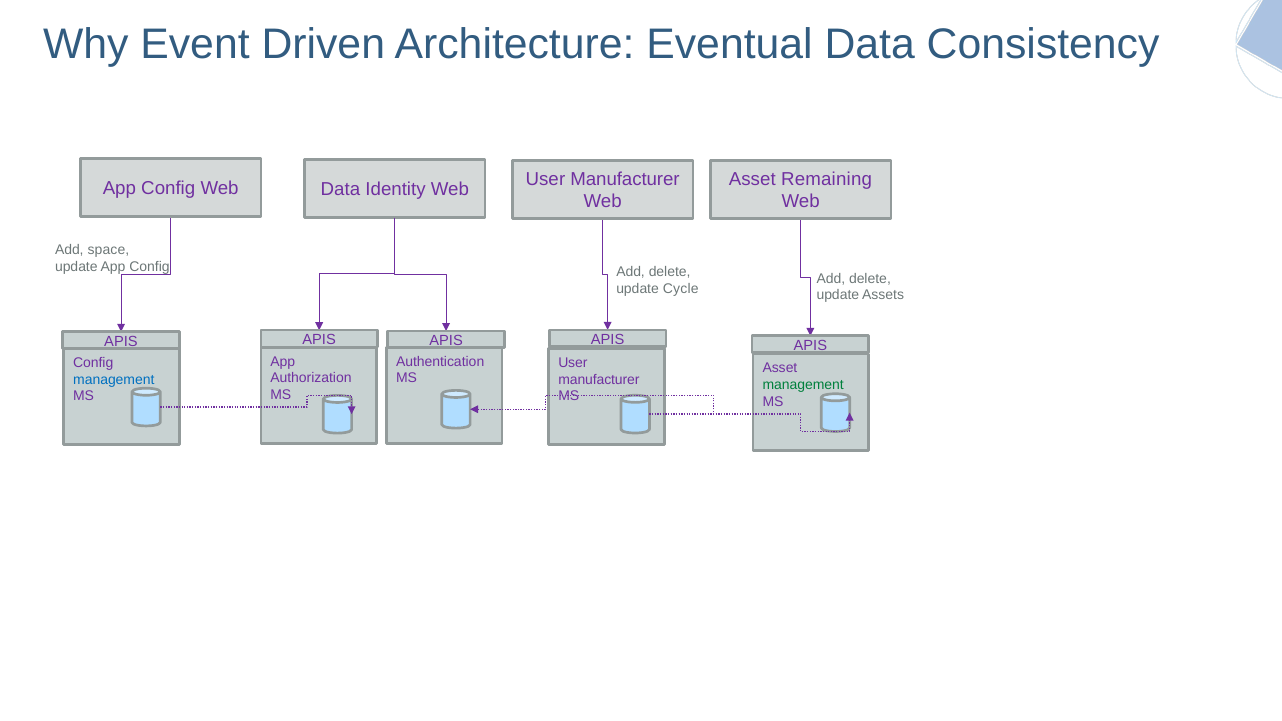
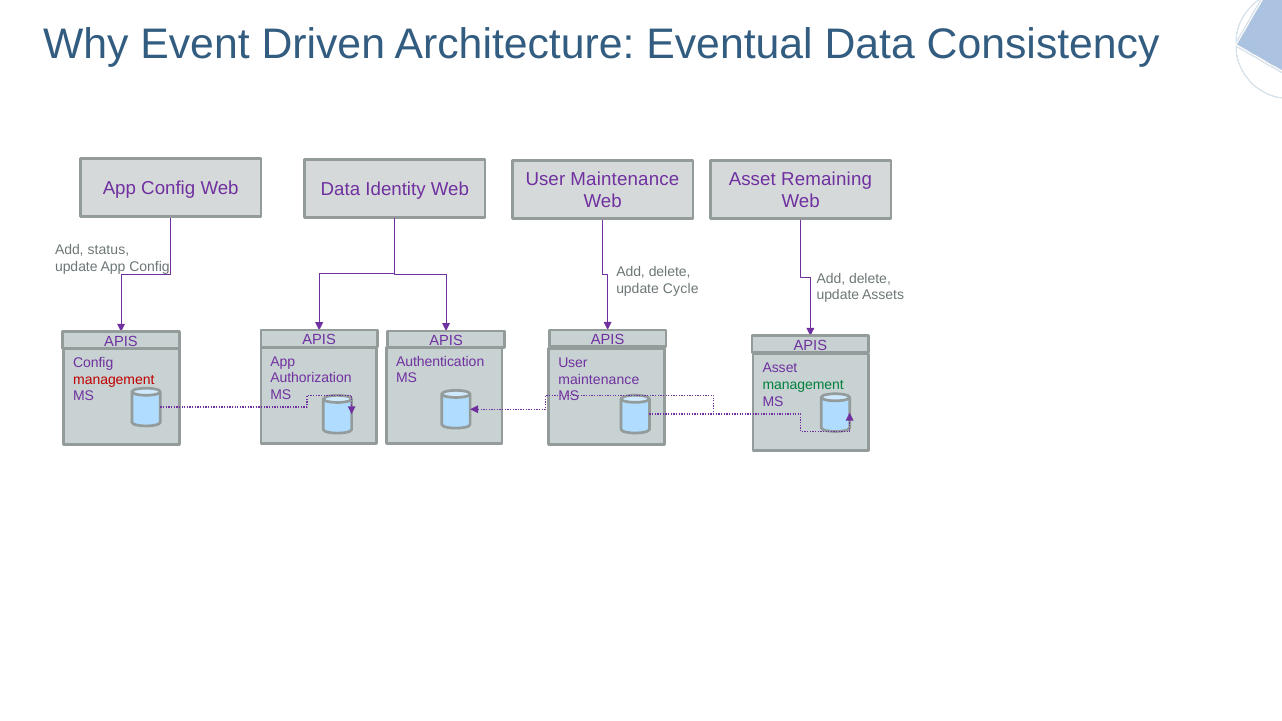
Manufacturer: Manufacturer -> Maintenance (625, 179)
space: space -> status (108, 250)
management colour: blue -> red (114, 380)
manufacturer: manufacturer -> maintenance (599, 380)
